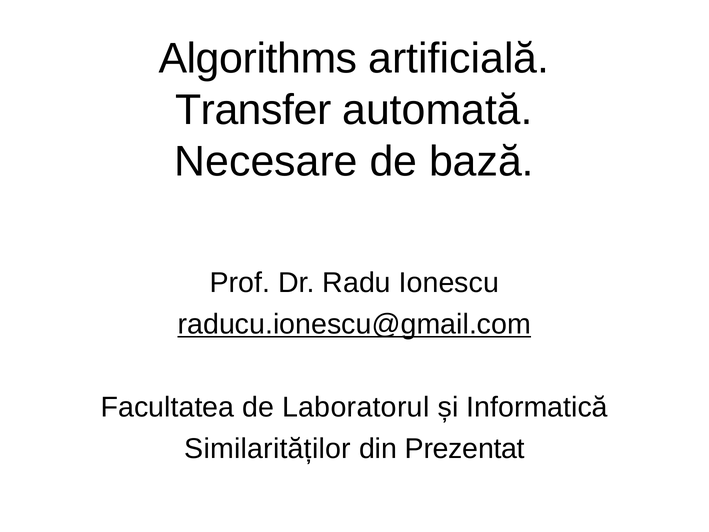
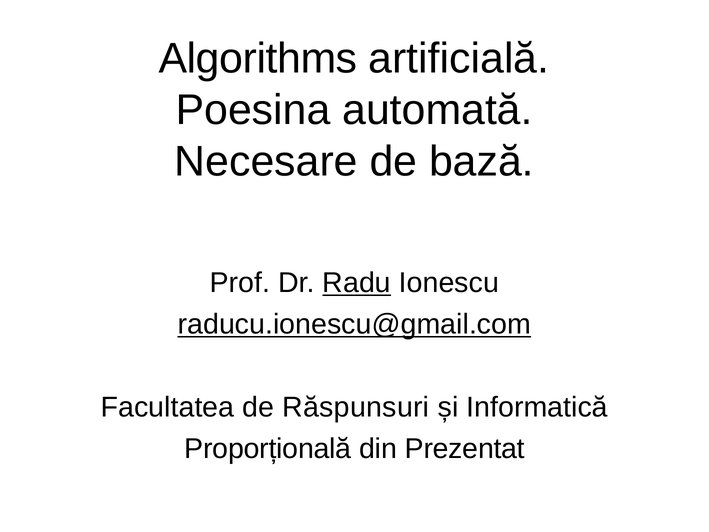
Transfer: Transfer -> Poesina (253, 110)
Radu underline: none -> present (357, 283)
Laboratorul: Laboratorul -> Răspunsuri (356, 407)
Similarităților: Similarităților -> Proporțională (268, 449)
